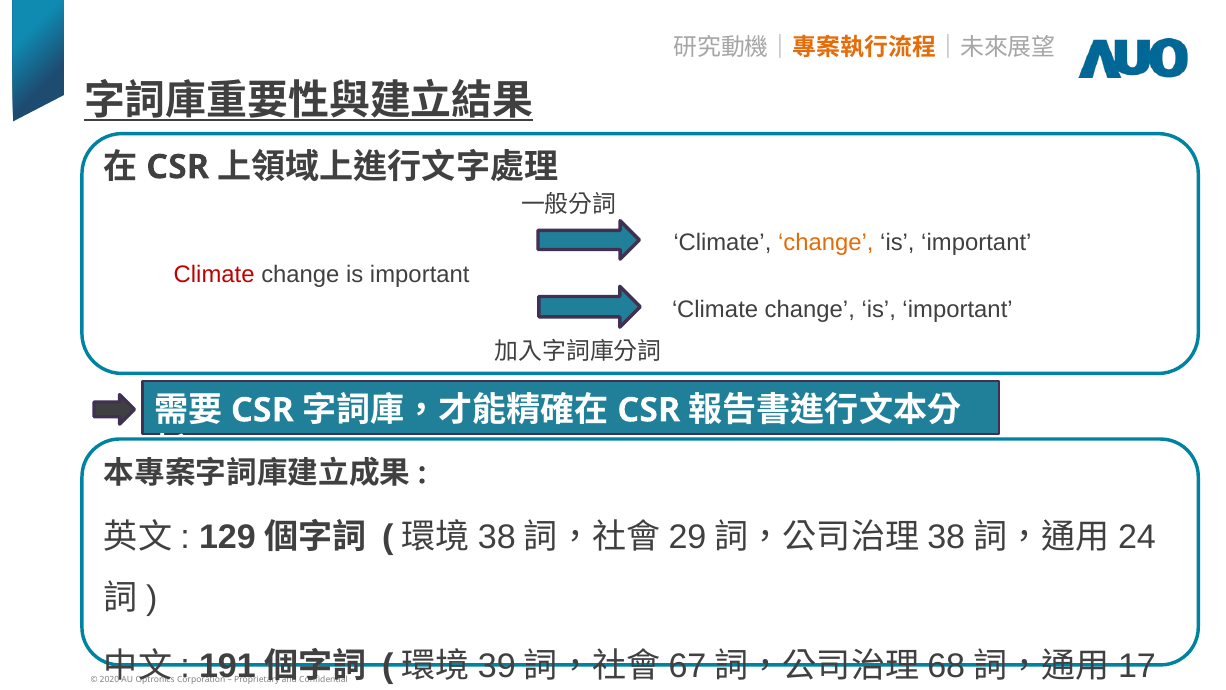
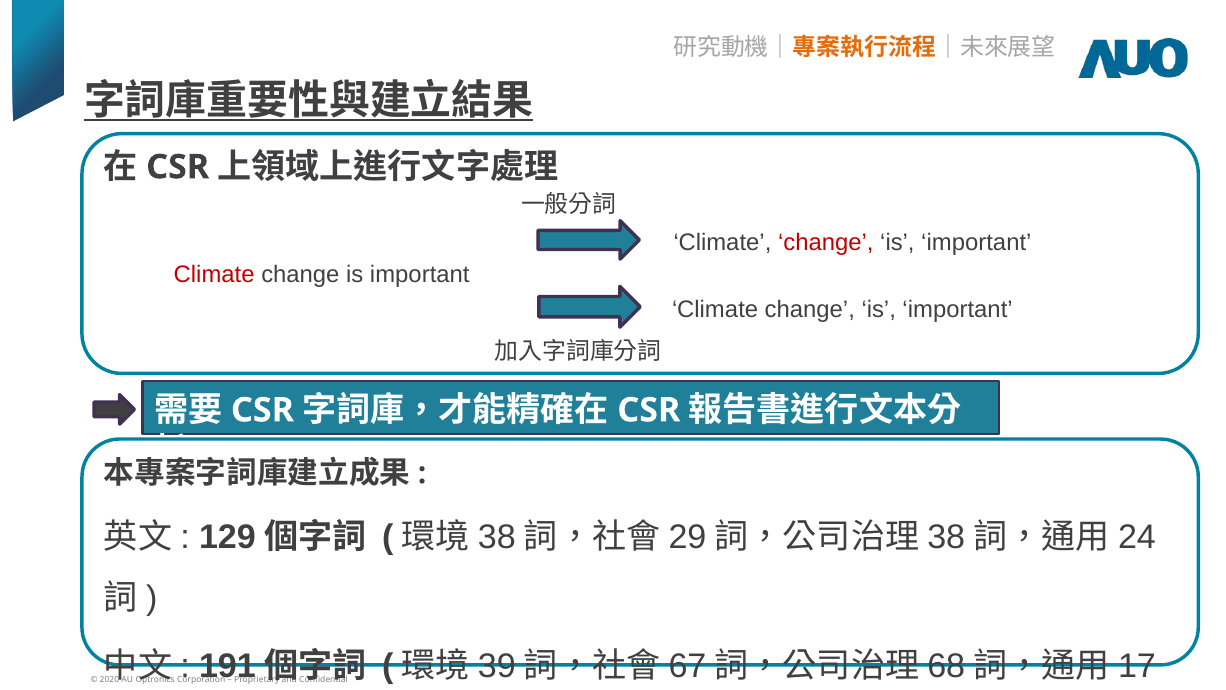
change colour: orange -> red (826, 242)
